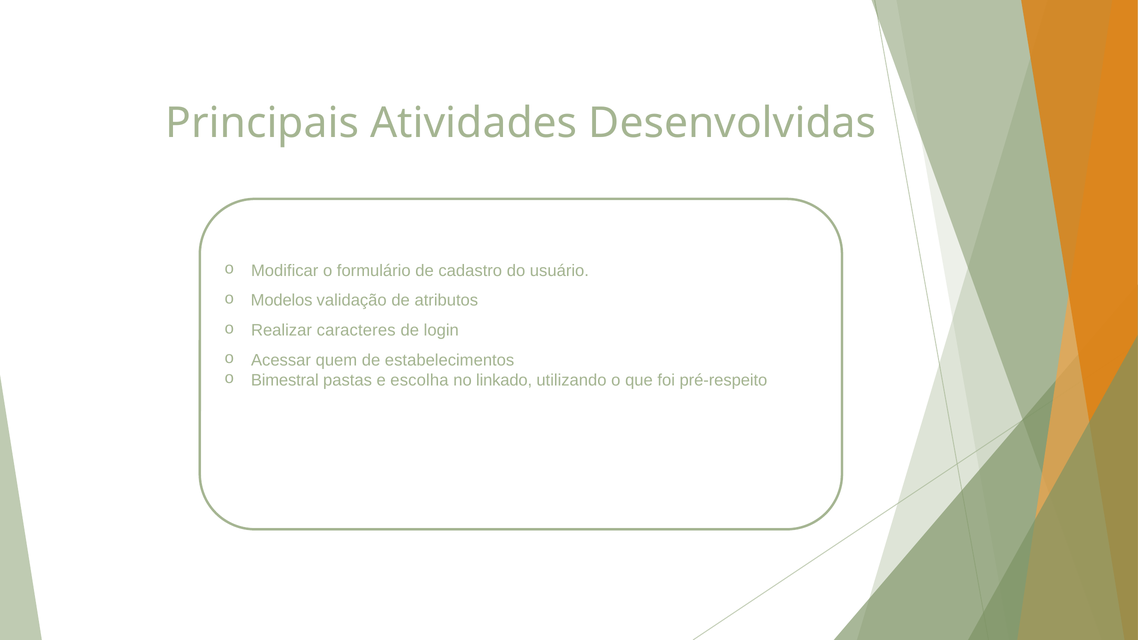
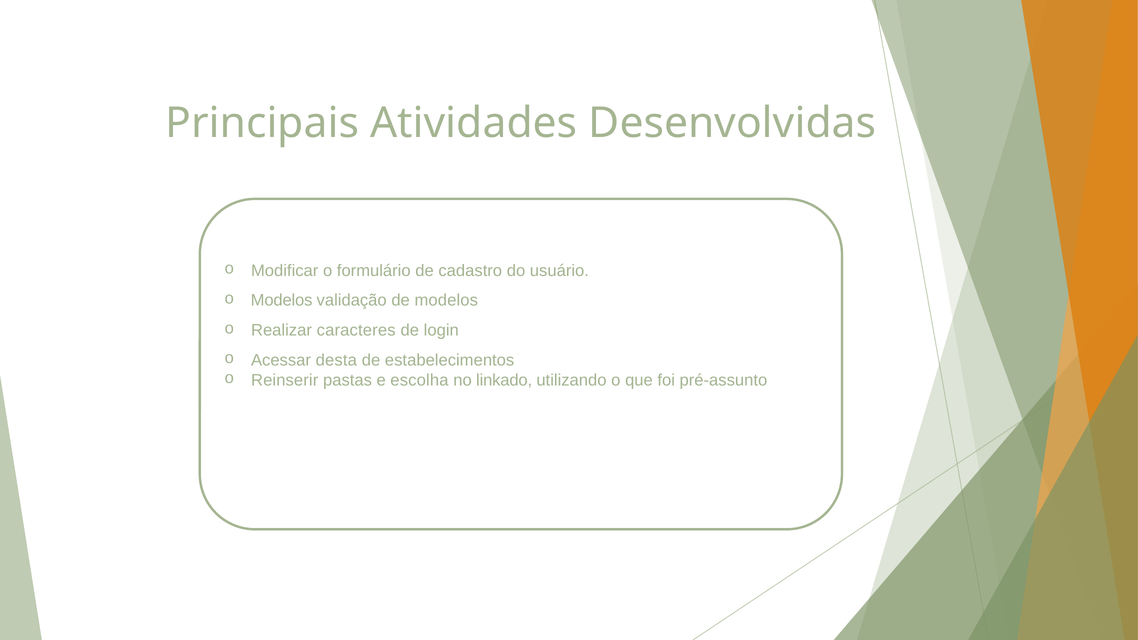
de atributos: atributos -> modelos (446, 301)
quem: quem -> desta (336, 360)
Bimestral: Bimestral -> Reinserir (285, 380)
pré-respeito: pré-respeito -> pré-assunto (723, 380)
